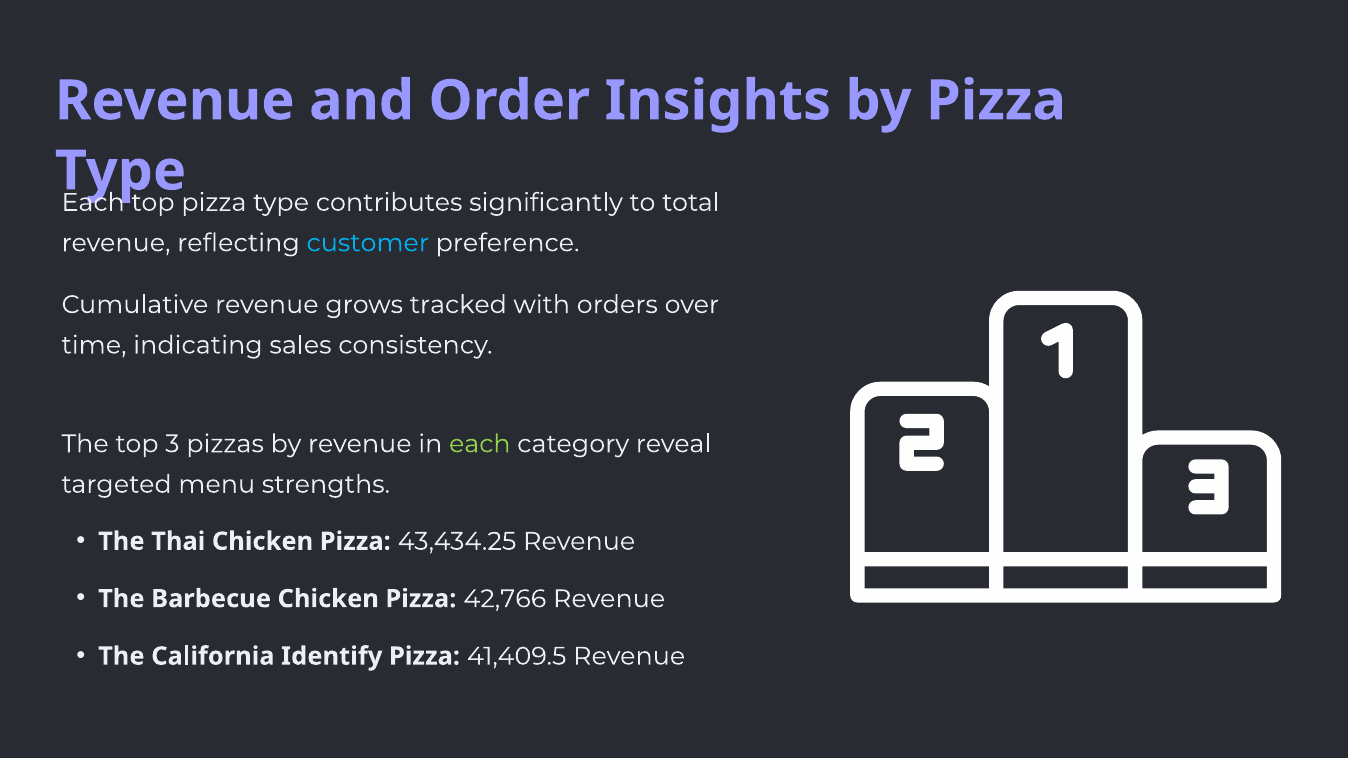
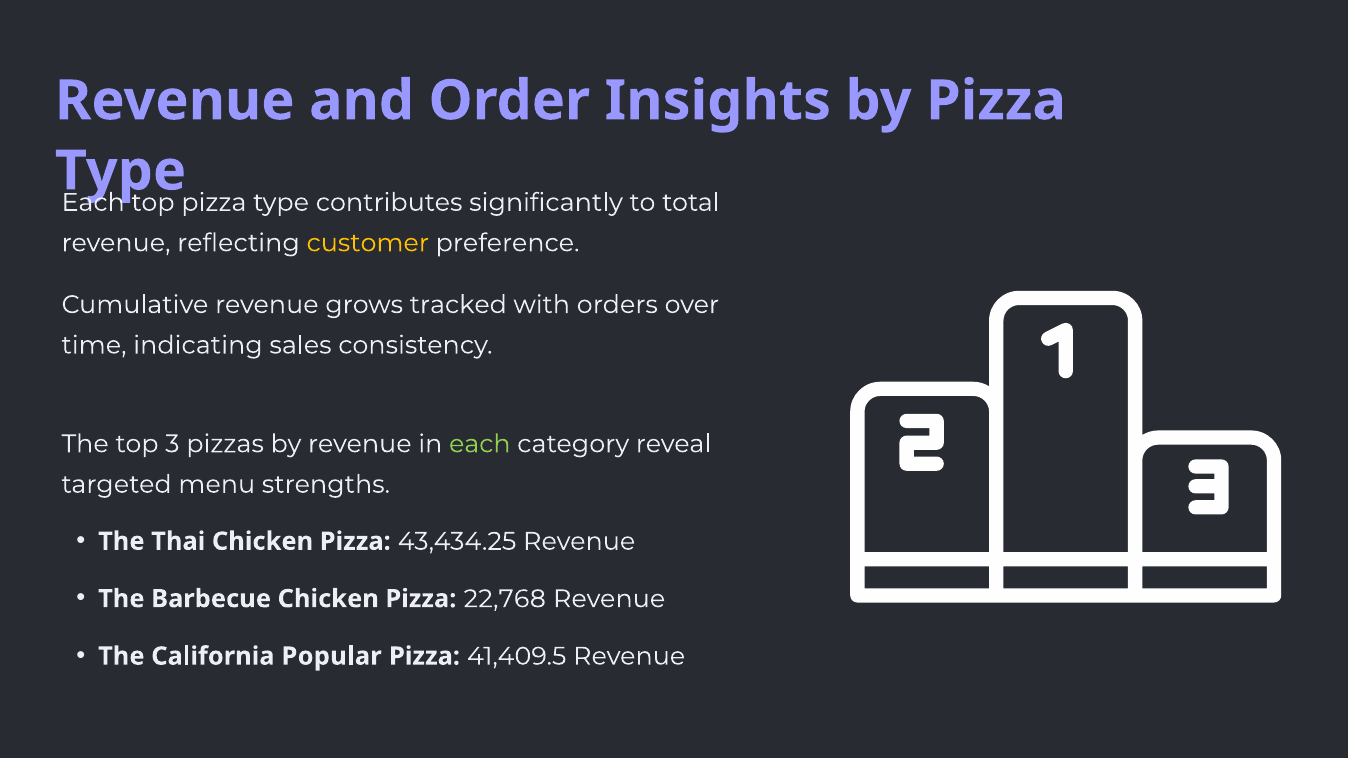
customer colour: light blue -> yellow (368, 243)
42,766: 42,766 -> 22,768 (505, 599)
Identify: Identify -> Popular (332, 656)
